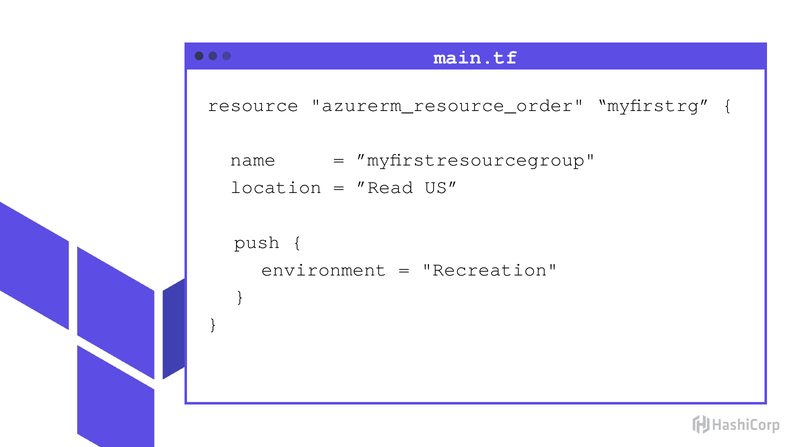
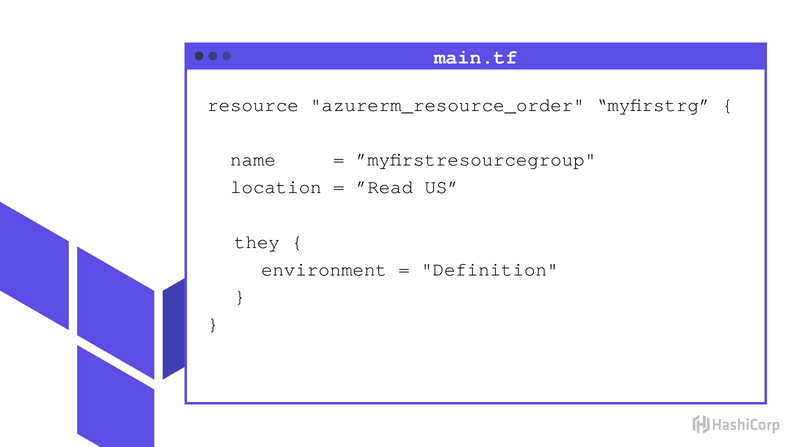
push: push -> they (257, 242)
Recreation: Recreation -> Definition (490, 269)
